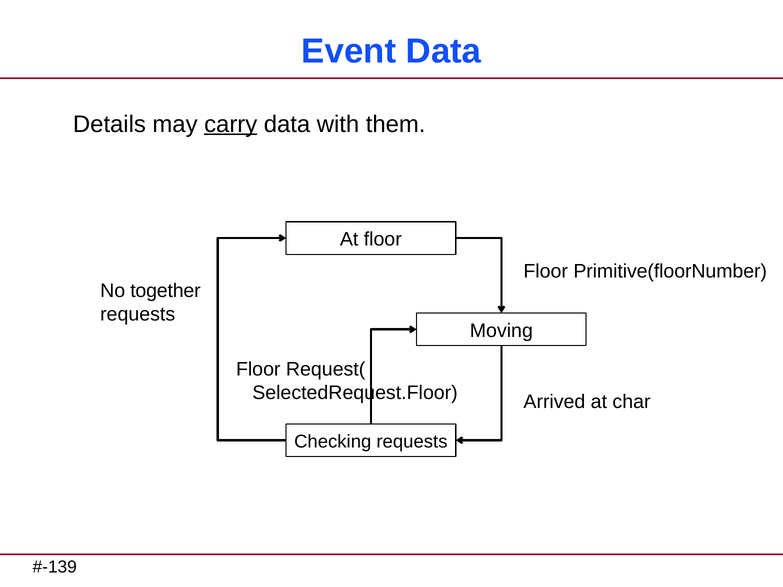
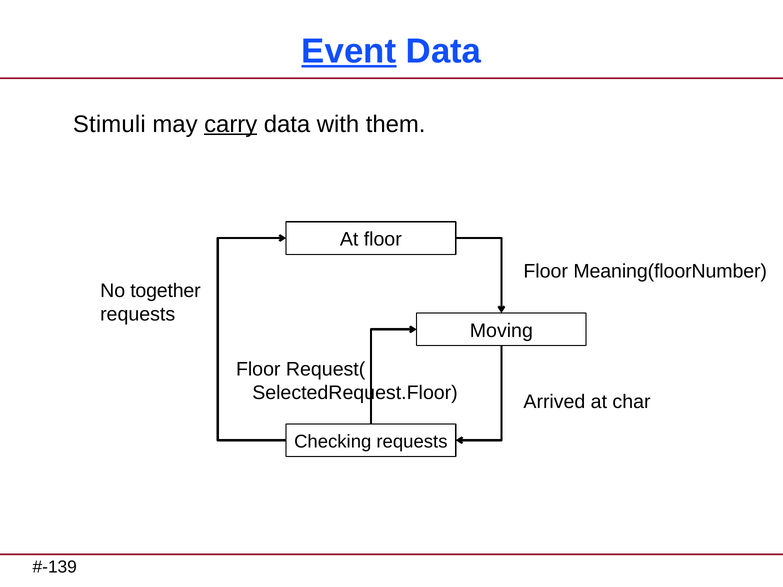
Event underline: none -> present (349, 51)
Details: Details -> Stimuli (109, 124)
Primitive(floorNumber: Primitive(floorNumber -> Meaning(floorNumber (670, 271)
